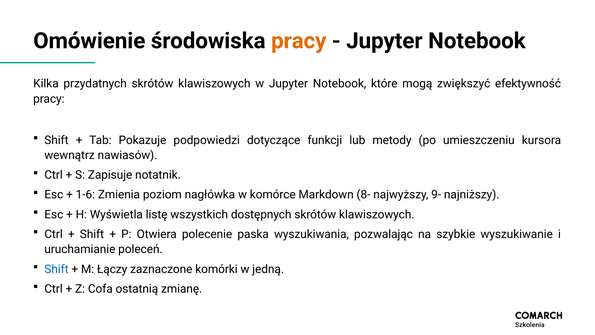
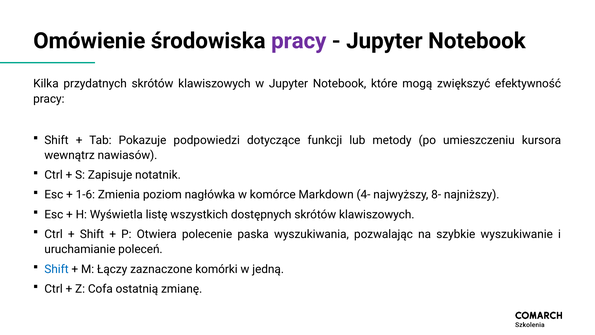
pracy colour: orange -> purple (299, 41)
8-: 8- -> 4- (363, 195)
9-: 9- -> 8- (436, 195)
